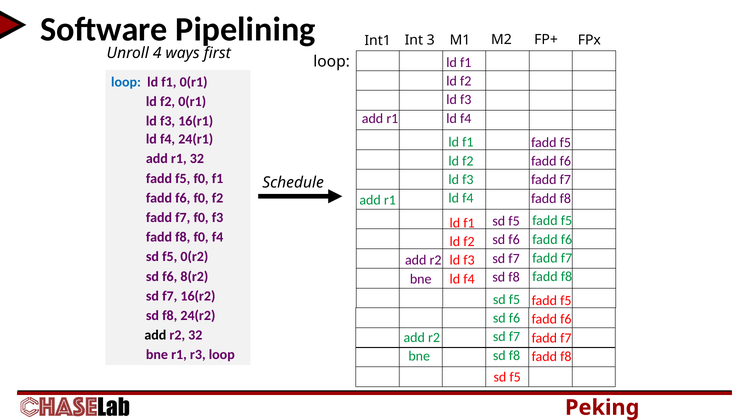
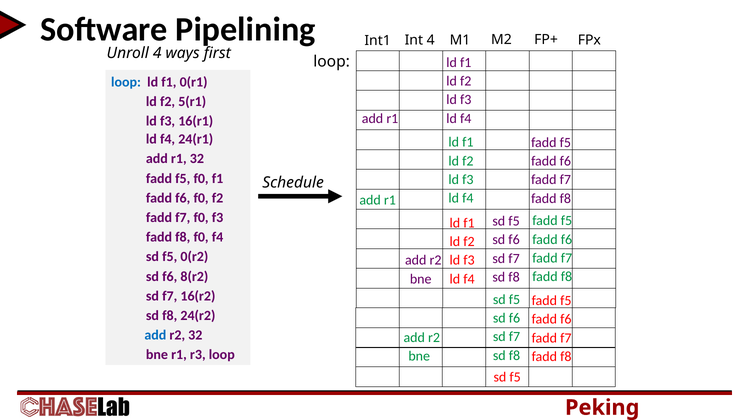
Int 3: 3 -> 4 (431, 40)
f2 0(r1: 0(r1 -> 5(r1 (192, 102)
add colour: black -> blue (155, 335)
